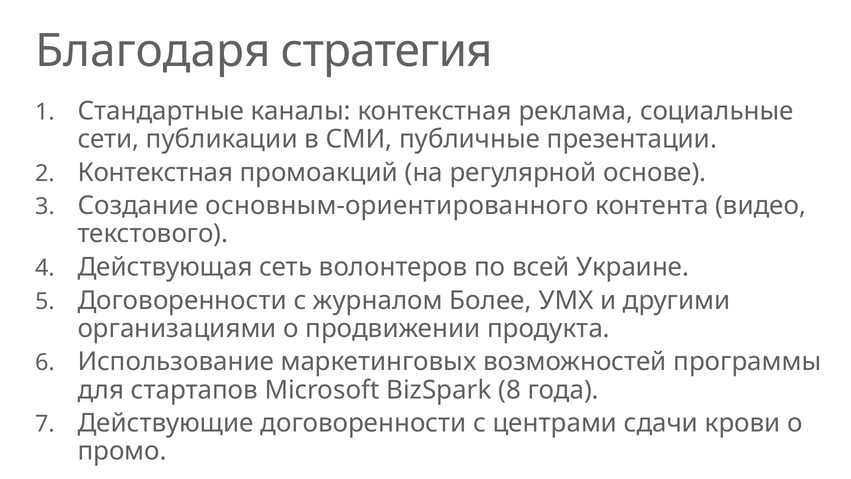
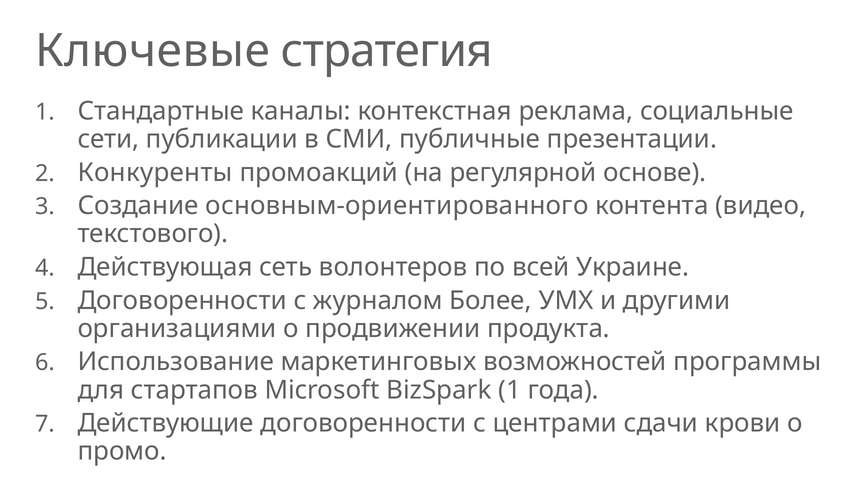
Благодаря: Благодаря -> Ключевые (153, 51)
Контекстная: Контекстная -> Конкуренты (155, 172)
BizSpark 8: 8 -> 1 (510, 390)
